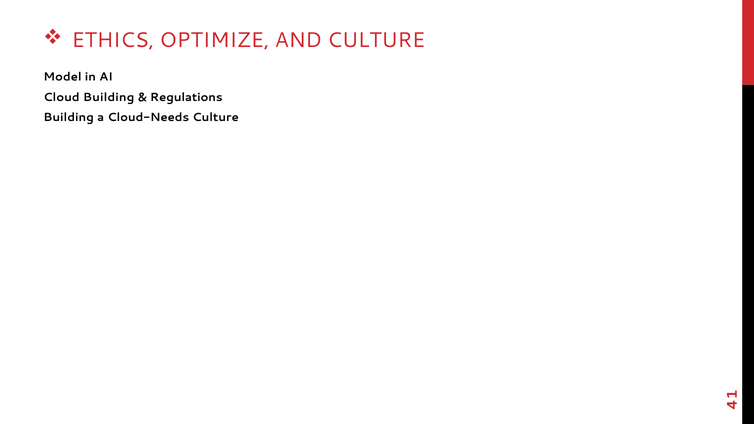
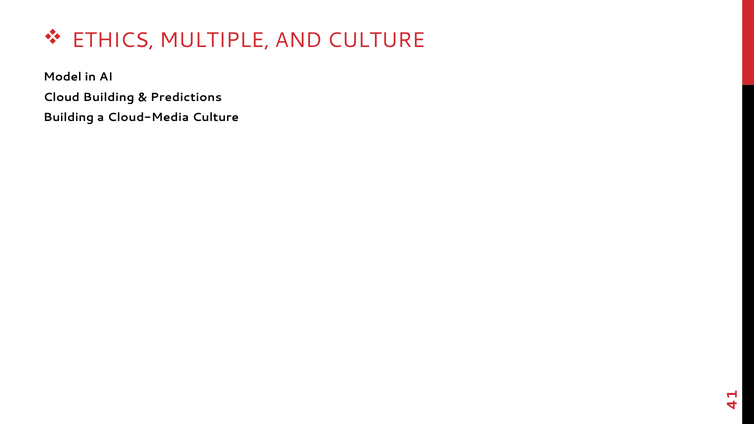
OPTIMIZE: OPTIMIZE -> MULTIPLE (215, 40)
Regulations: Regulations -> Predictions (186, 97)
Cloud-Needs: Cloud-Needs -> Cloud-Media (148, 117)
